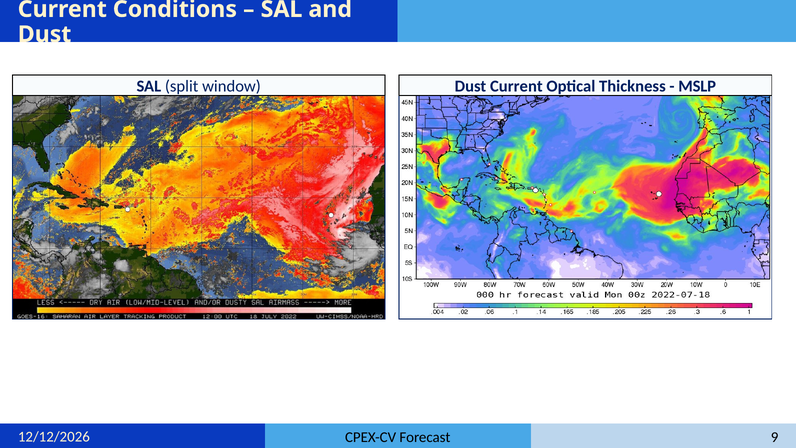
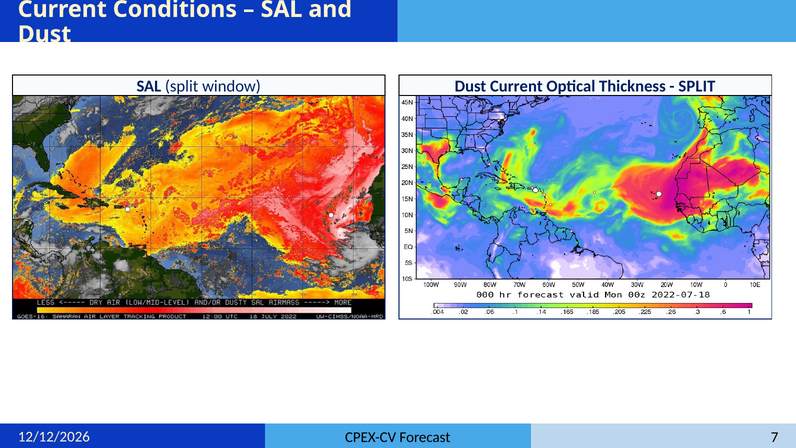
MSLP: MSLP -> SPLIT (697, 86)
9: 9 -> 7 (775, 437)
